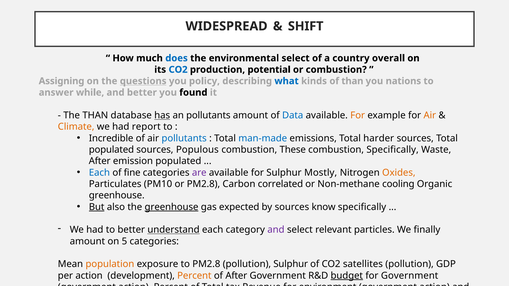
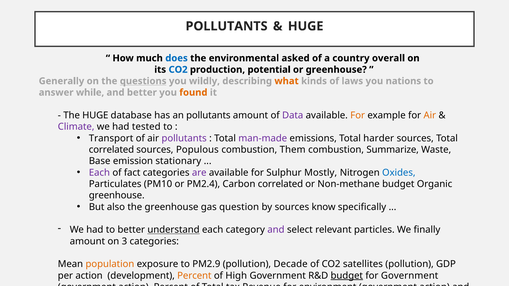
WIDESPREAD: WIDESPREAD -> POLLUTANTS (227, 26)
SHIFT: SHIFT -> HUGE (306, 26)
environmental select: select -> asked (296, 58)
or combustion: combustion -> greenhouse (336, 70)
Assigning: Assigning -> Generally (61, 81)
you policy: policy -> wildly (204, 81)
what colour: blue -> orange (287, 81)
of than: than -> laws (352, 81)
found colour: black -> orange (193, 93)
The THAN: THAN -> HUGE (95, 115)
has underline: present -> none (162, 115)
Data colour: blue -> purple (293, 115)
Climate colour: orange -> purple (76, 127)
report: report -> tested (146, 127)
Incredible: Incredible -> Transport (111, 138)
pollutants colour: blue -> purple (184, 138)
man-made colour: blue -> purple (263, 138)
populated: populated -> correlated (111, 150)
These: These -> Them (293, 150)
combustion Specifically: Specifically -> Summarize (393, 150)
After: After -> Base (100, 161)
emission populated: populated -> stationary (178, 161)
Each colour: blue -> purple (99, 173)
fine: fine -> fact (132, 173)
Oxides colour: orange -> blue (399, 173)
or PM2.8: PM2.8 -> PM2.4 (203, 184)
Non-methane cooling: cooling -> budget (398, 184)
But underline: present -> none (97, 207)
greenhouse underline: present -> none (172, 207)
expected: expected -> question (239, 207)
5: 5 -> 3 (124, 241)
to PM2.8: PM2.8 -> PM2.9 (206, 264)
pollution Sulphur: Sulphur -> Decade (291, 264)
of After: After -> High (236, 276)
